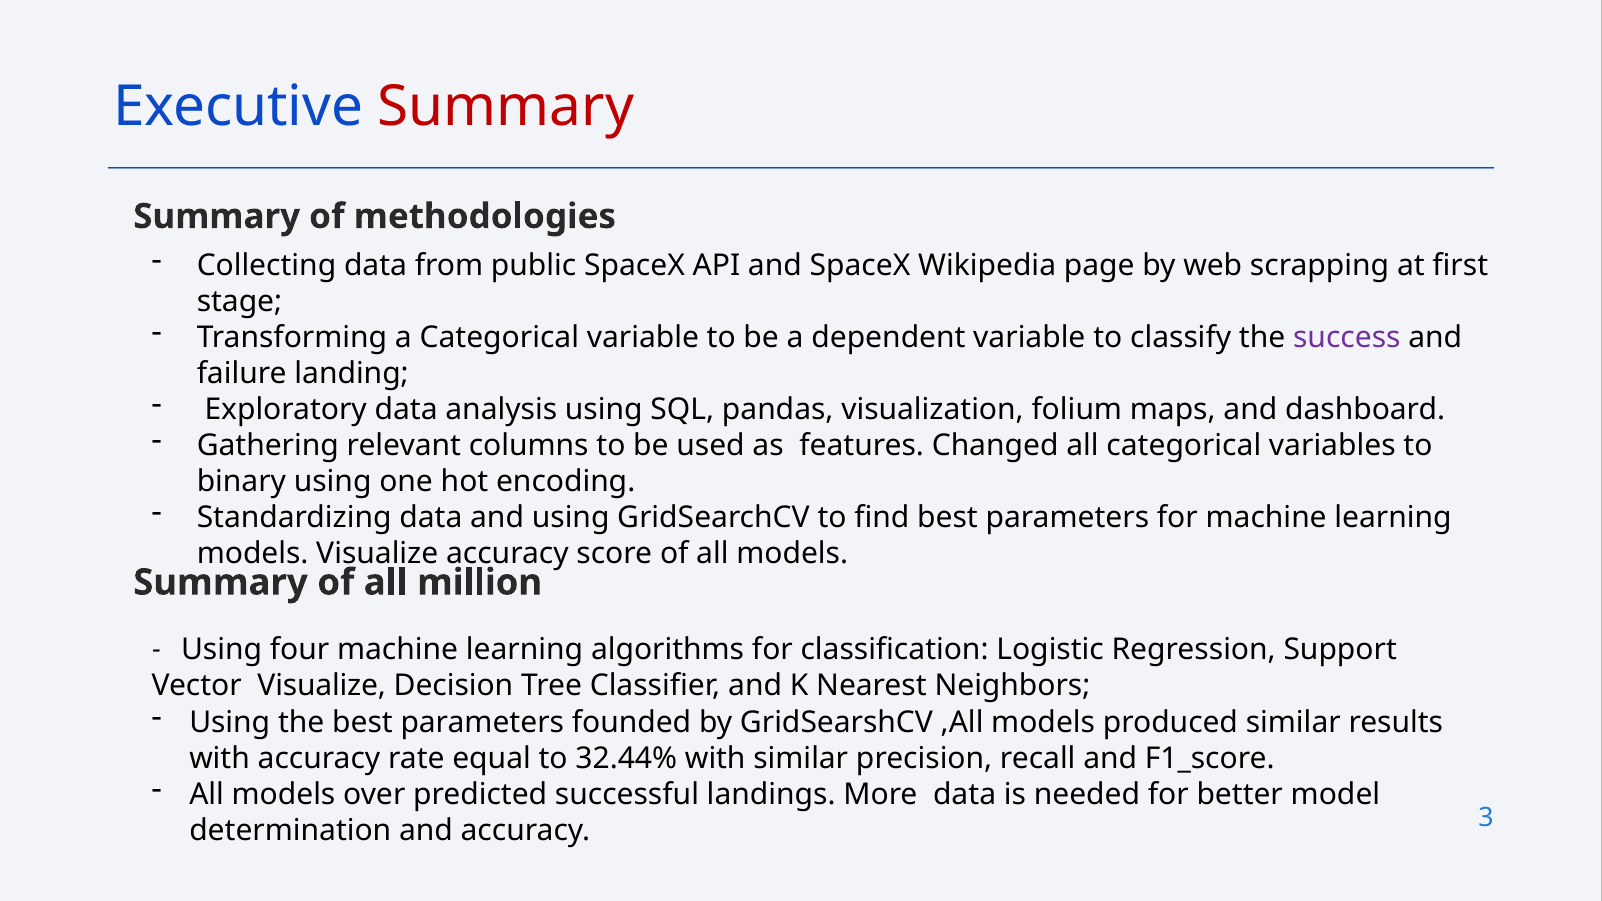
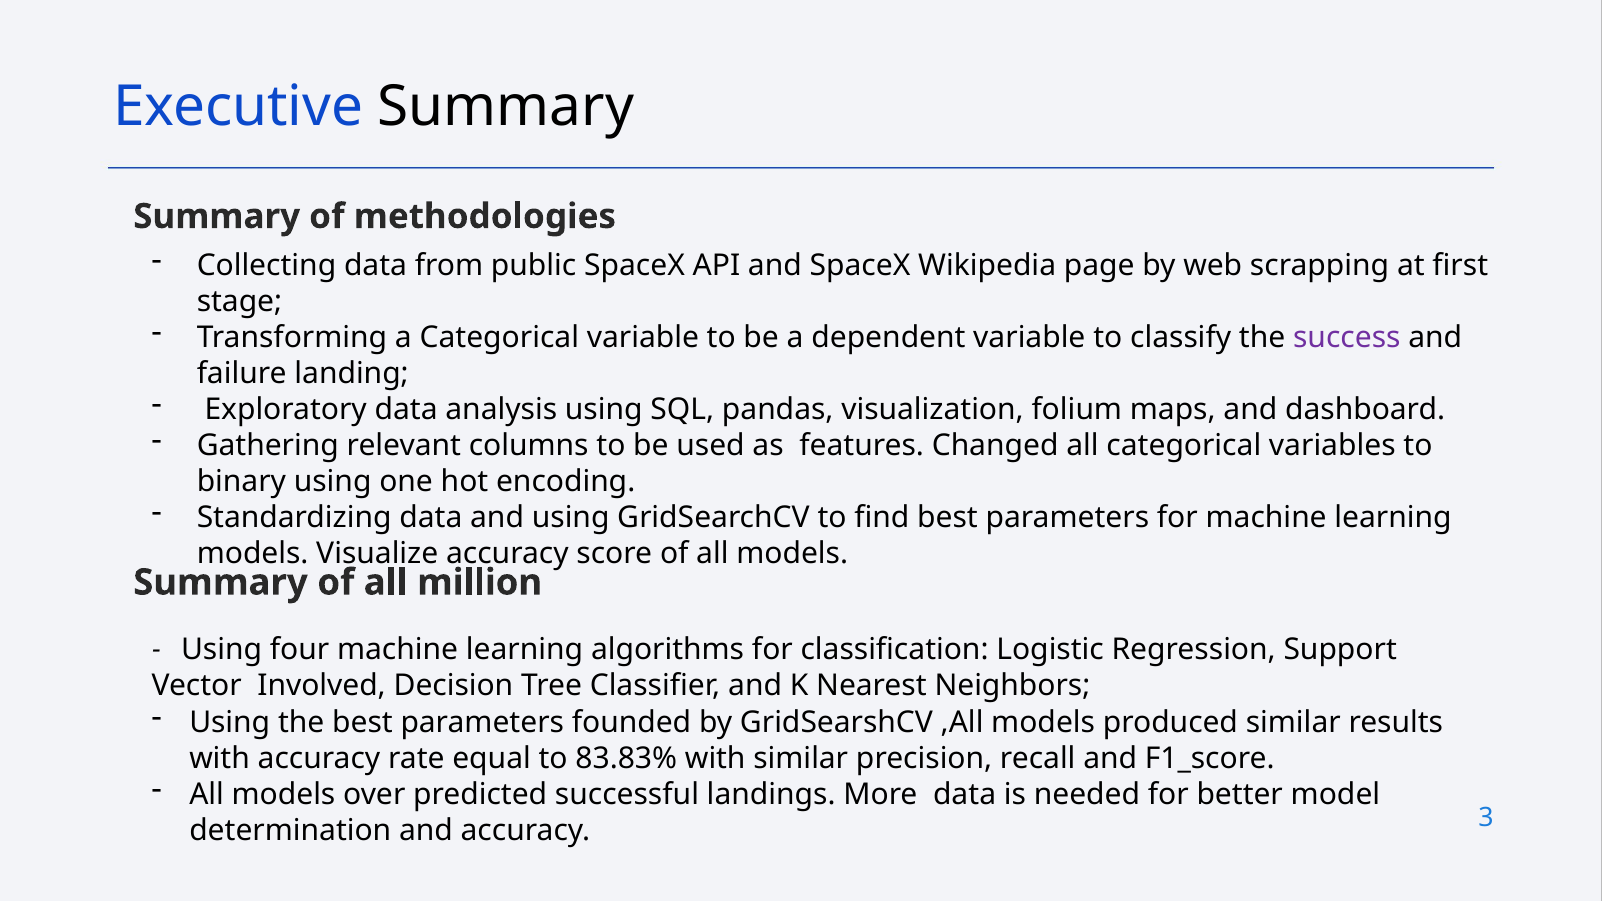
Summary colour: red -> black (506, 107)
Vector Visualize: Visualize -> Involved (322, 686)
32.44%: 32.44% -> 83.83% (626, 758)
